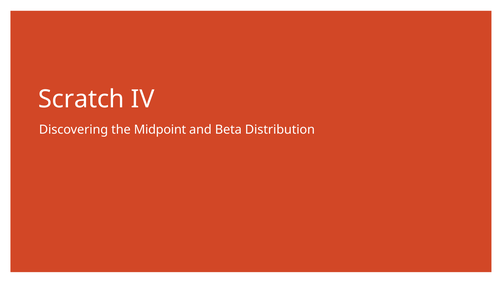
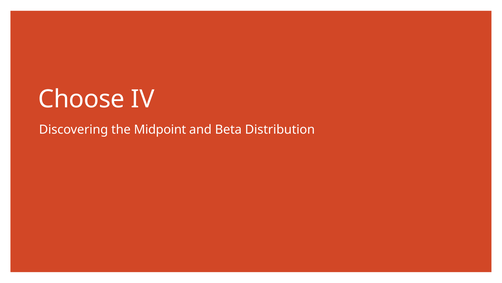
Scratch: Scratch -> Choose (81, 99)
